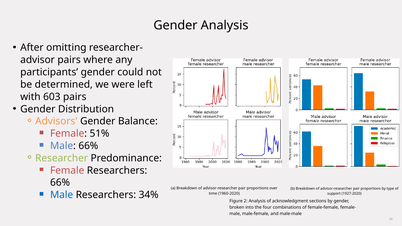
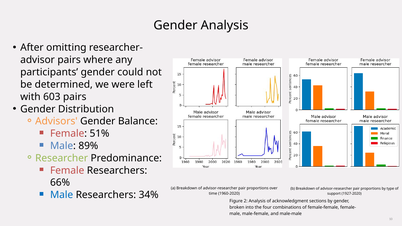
Male 66%: 66% -> 89% (88, 146)
